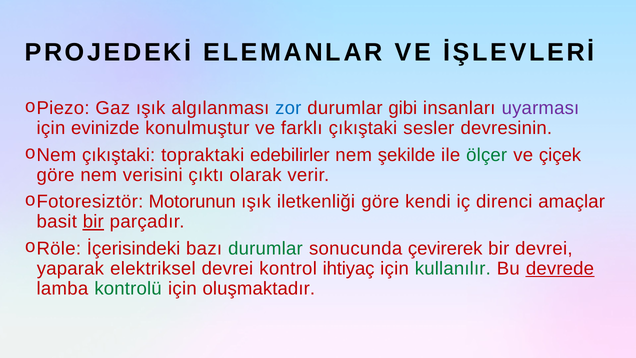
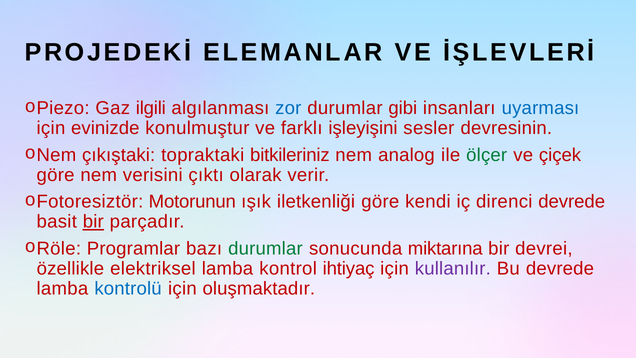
Gaz ışık: ışık -> ilgili (151, 108)
uyarması colour: purple -> blue (540, 108)
farklı çıkıştaki: çıkıştaki -> işleyişini (363, 128)
edebilirler: edebilirler -> bitkileriniz (290, 155)
şekilde: şekilde -> analog (406, 155)
direnci amaçlar: amaçlar -> devrede (572, 202)
İçerisindeki: İçerisindeki -> Programlar (134, 248)
çevirerek: çevirerek -> miktarına (445, 248)
yaparak: yaparak -> özellikle (70, 268)
elektriksel devrei: devrei -> lamba (227, 268)
kullanılır colour: green -> purple (453, 268)
devrede underline: present -> none (560, 268)
kontrolü colour: green -> blue (128, 288)
